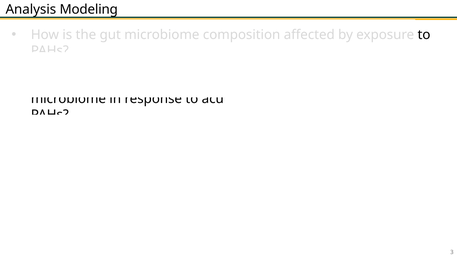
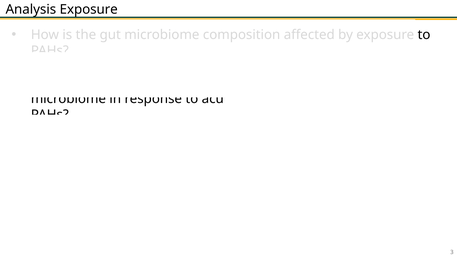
Analysis Modeling: Modeling -> Exposure (89, 9)
